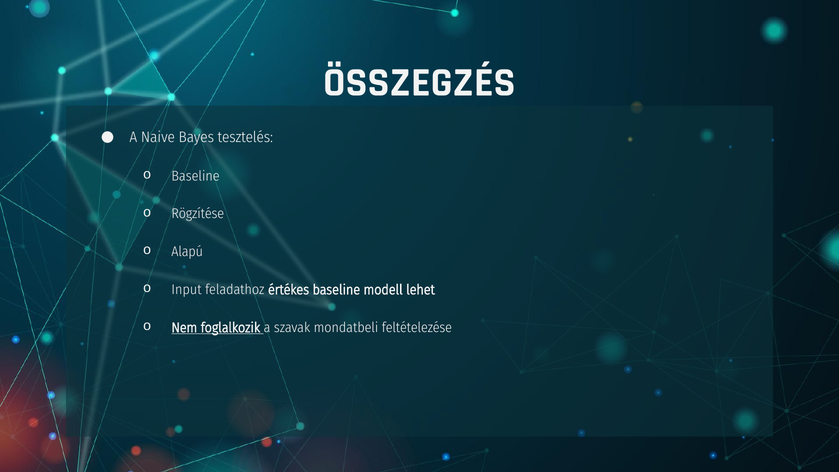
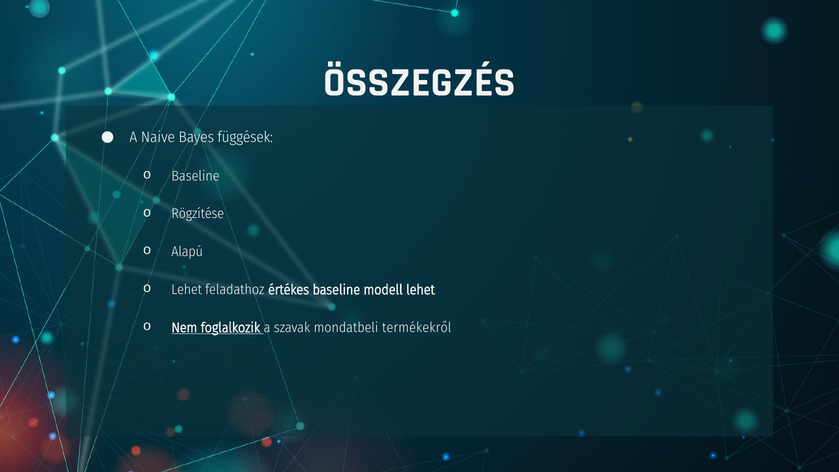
tesztelés: tesztelés -> függések (245, 137)
Input: Input -> Lehet (187, 290)
feltételezése: feltételezése -> termékekről (417, 328)
